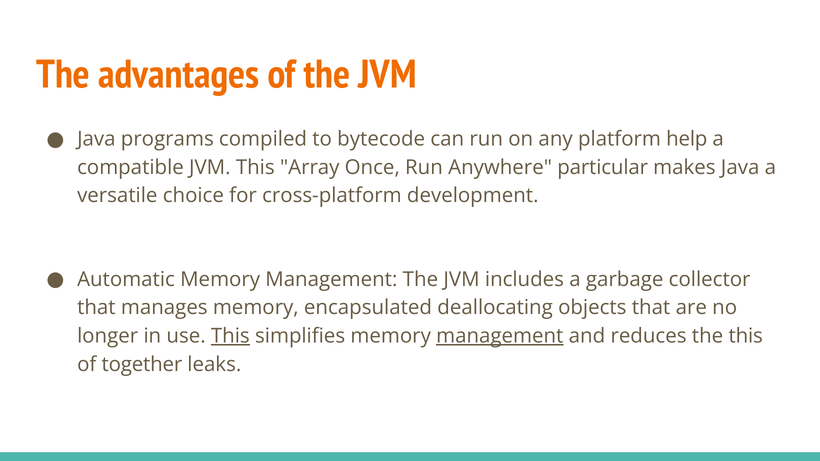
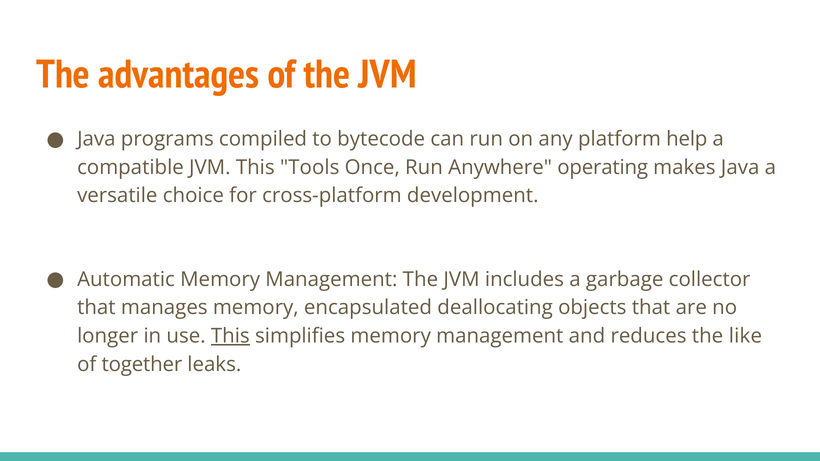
Array: Array -> Tools (310, 167)
particular: particular -> operating (603, 167)
management underline: present -> none (500, 336)
the this: this -> like (745, 336)
